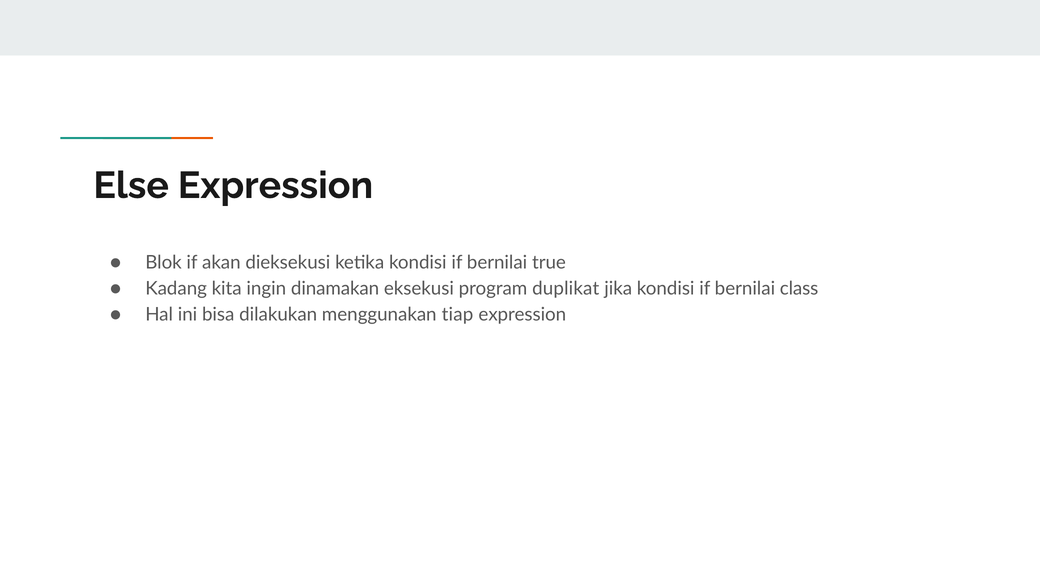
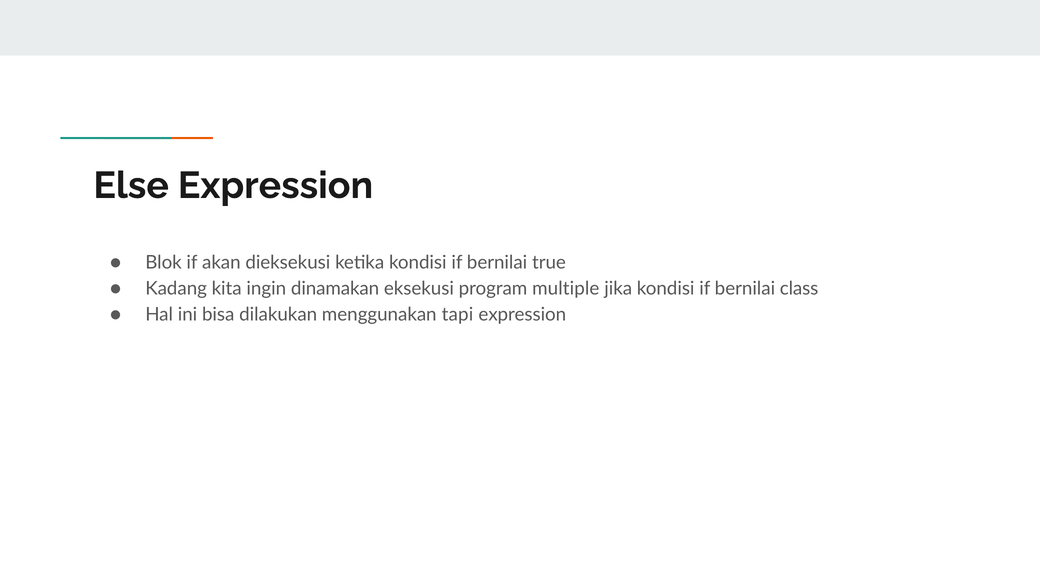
duplikat: duplikat -> multiple (566, 289)
tiap: tiap -> tapi (457, 315)
